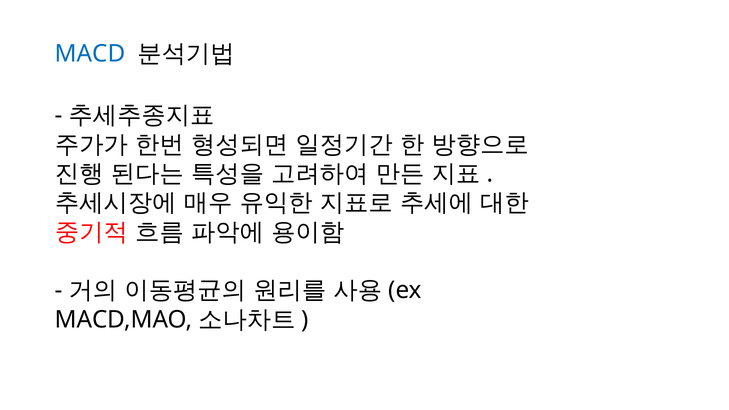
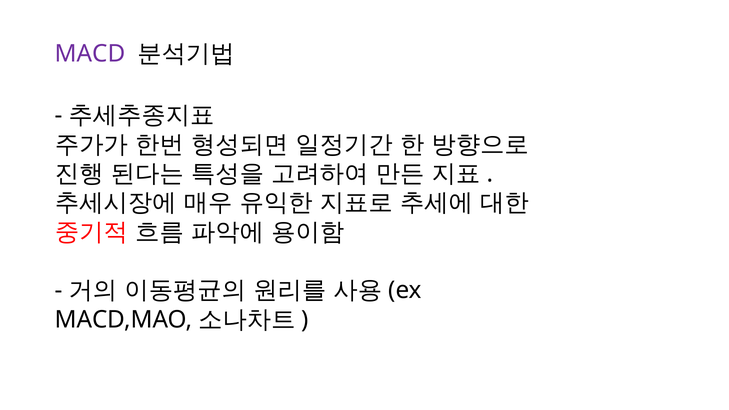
MACD colour: blue -> purple (90, 53)
